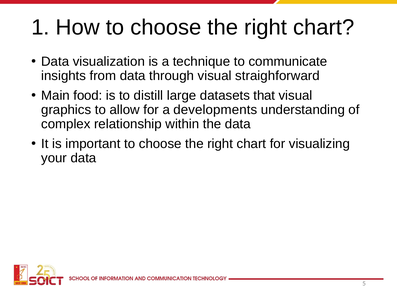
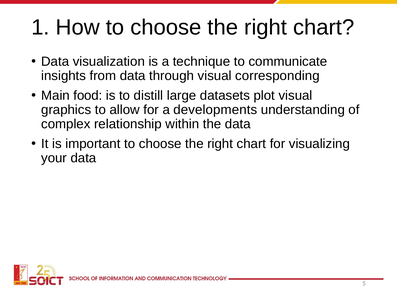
straighforward: straighforward -> corresponding (277, 76)
that: that -> plot (264, 96)
